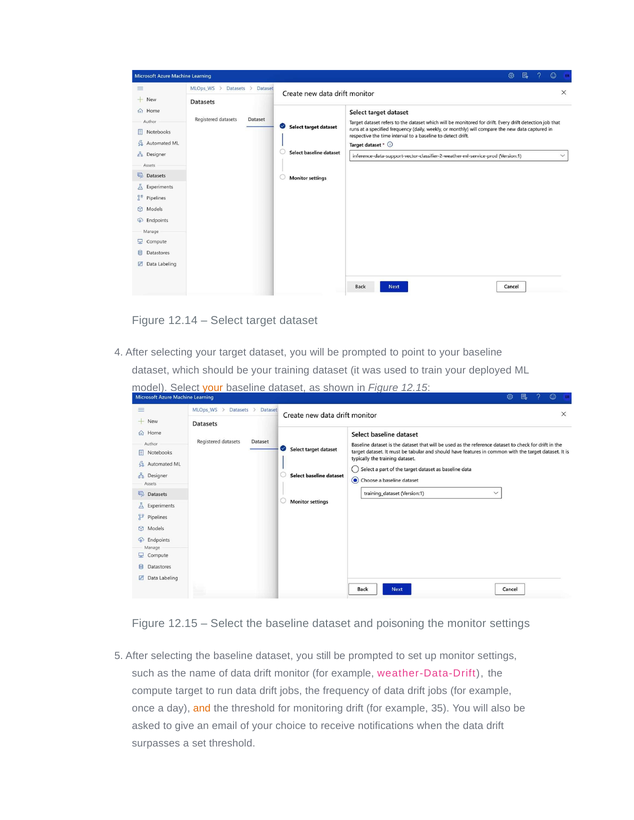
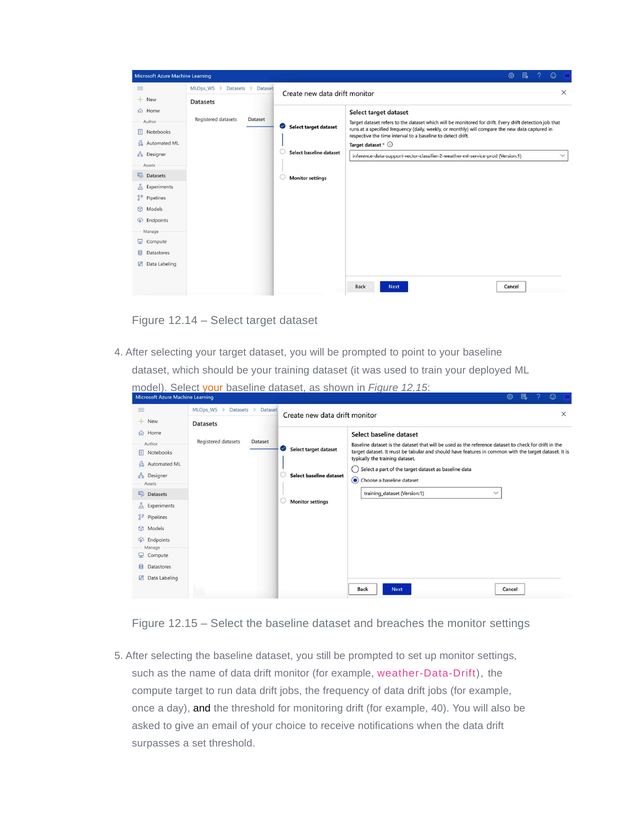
poisoning: poisoning -> breaches (400, 624)
and colour: orange -> black (202, 709)
35: 35 -> 40 (440, 709)
